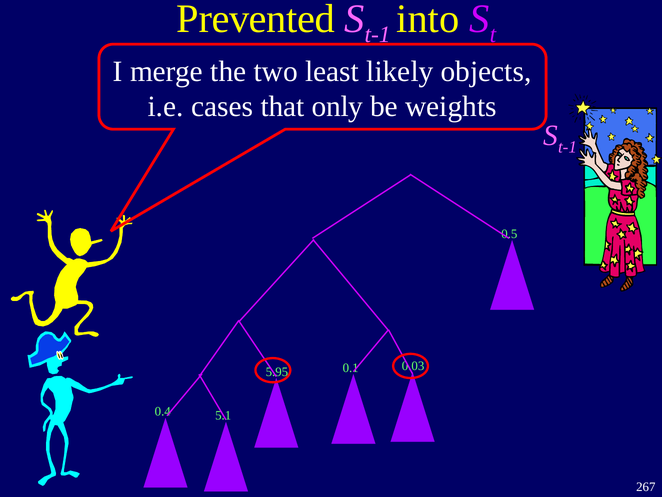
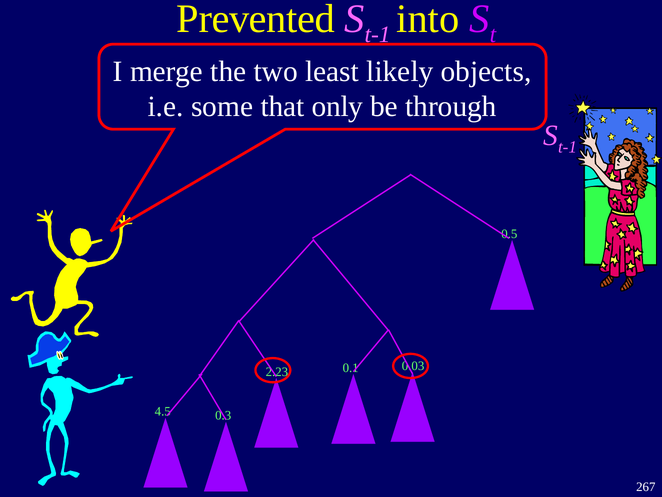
cases: cases -> some (222, 107)
weights: weights -> through (451, 107)
5.95: 5.95 -> 2.23 (277, 372)
0.4: 0.4 -> 4.5 (163, 411)
5.1: 5.1 -> 0.3 (223, 415)
